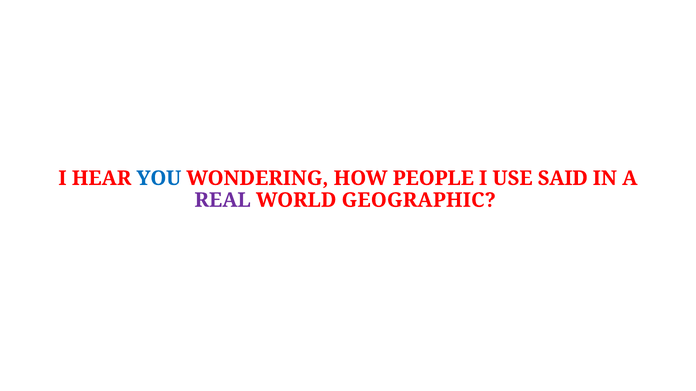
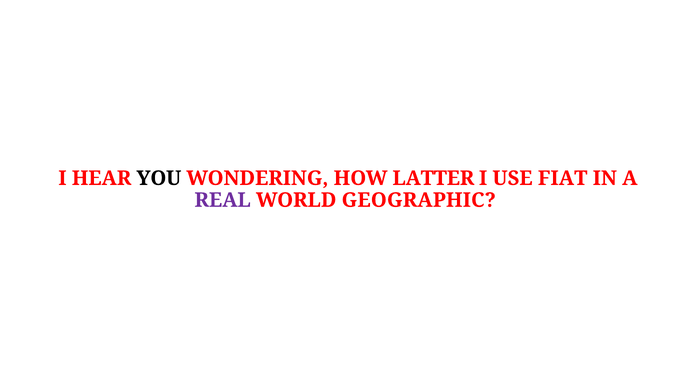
YOU colour: blue -> black (159, 178)
PEOPLE: PEOPLE -> LATTER (433, 178)
SAID: SAID -> FIAT (563, 178)
